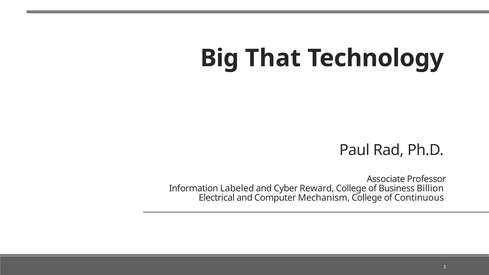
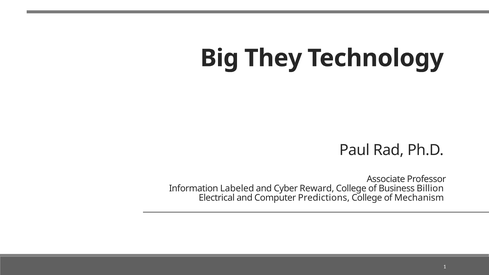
That: That -> They (273, 58)
Mechanism: Mechanism -> Predictions (324, 198)
Continuous: Continuous -> Mechanism (419, 198)
